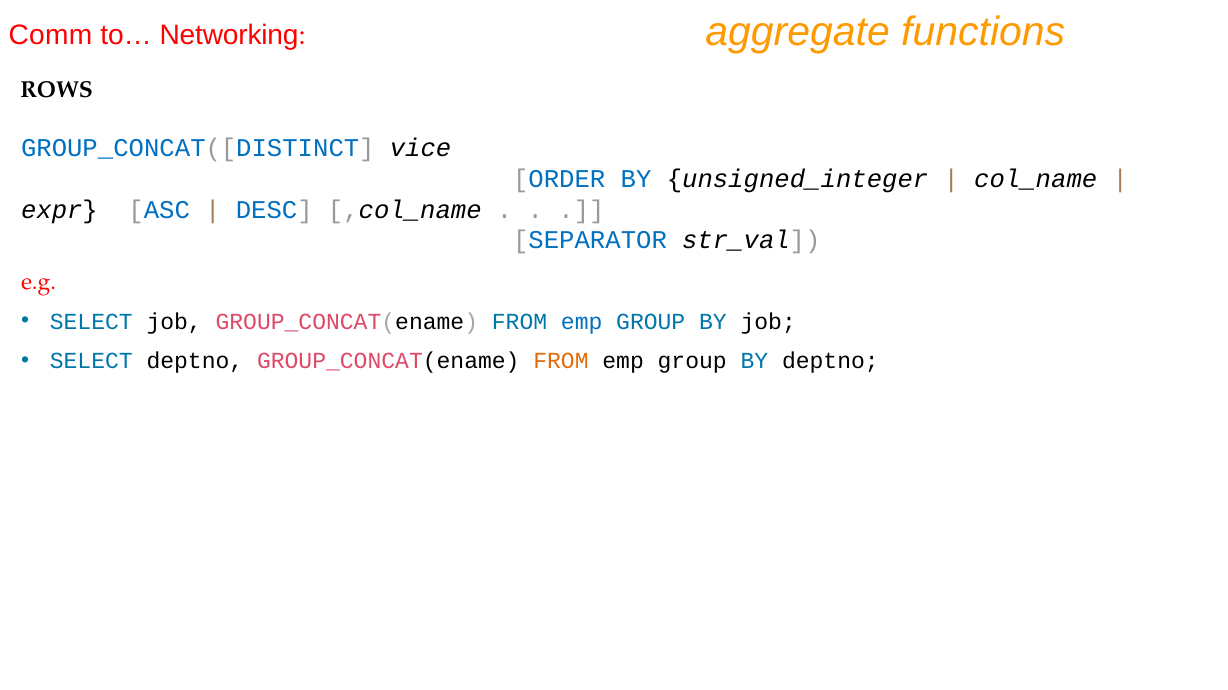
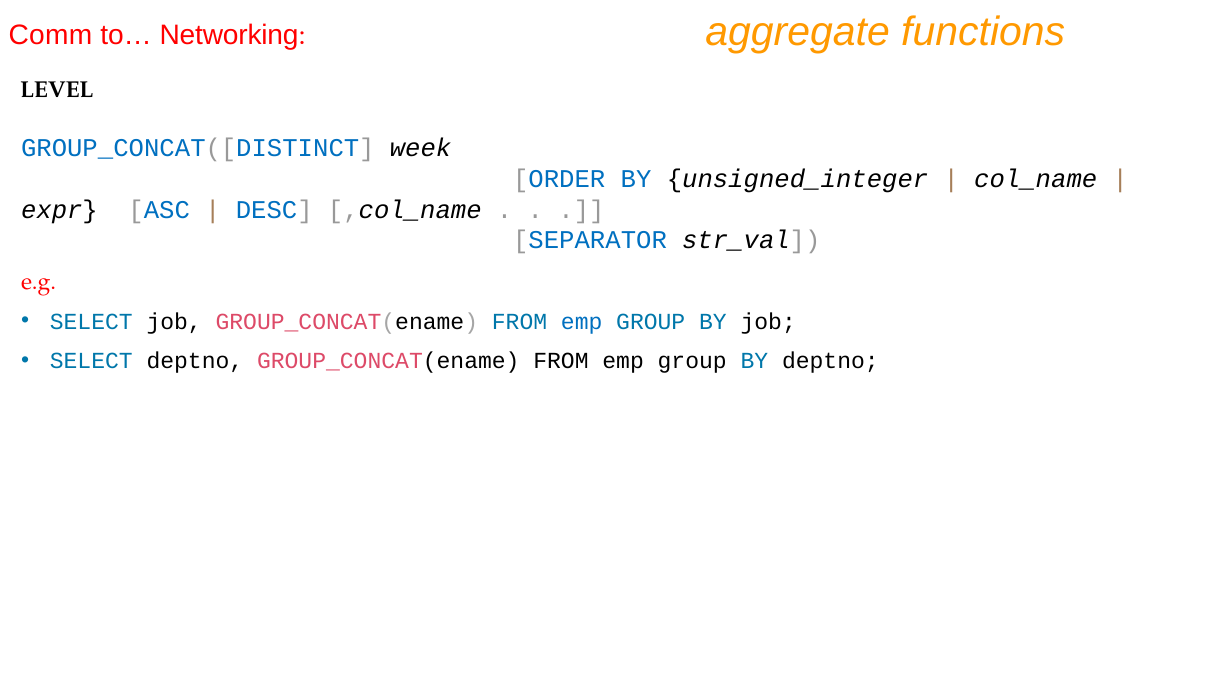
ROWS: ROWS -> LEVEL (57, 90)
vice: vice -> week (421, 149)
FROM colour: orange -> black (561, 362)
